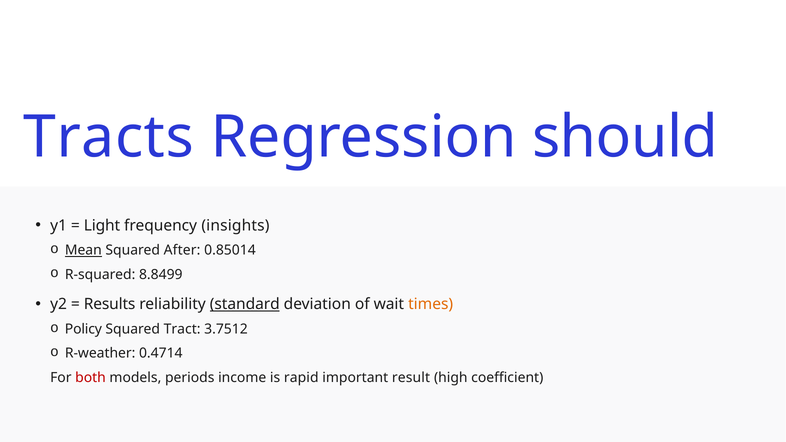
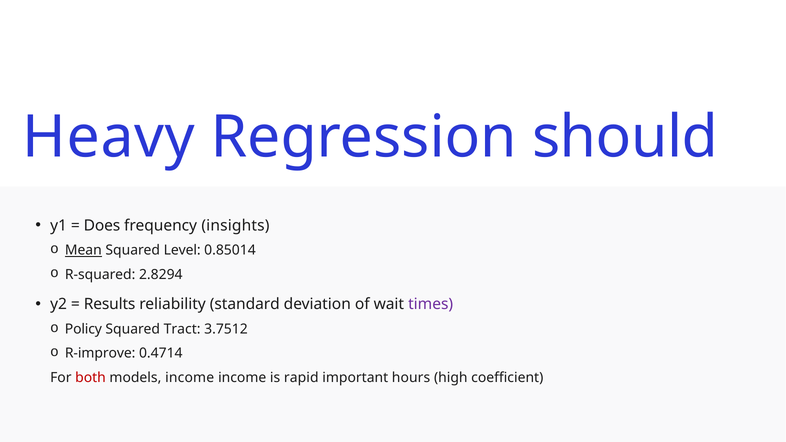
Tracts: Tracts -> Heavy (109, 137)
Light: Light -> Does (102, 225)
After: After -> Level (182, 250)
8.8499: 8.8499 -> 2.8294 (161, 275)
standard underline: present -> none (245, 304)
times colour: orange -> purple (431, 304)
R-weather: R-weather -> R-improve (100, 353)
models periods: periods -> income (190, 378)
result: result -> hours (411, 378)
